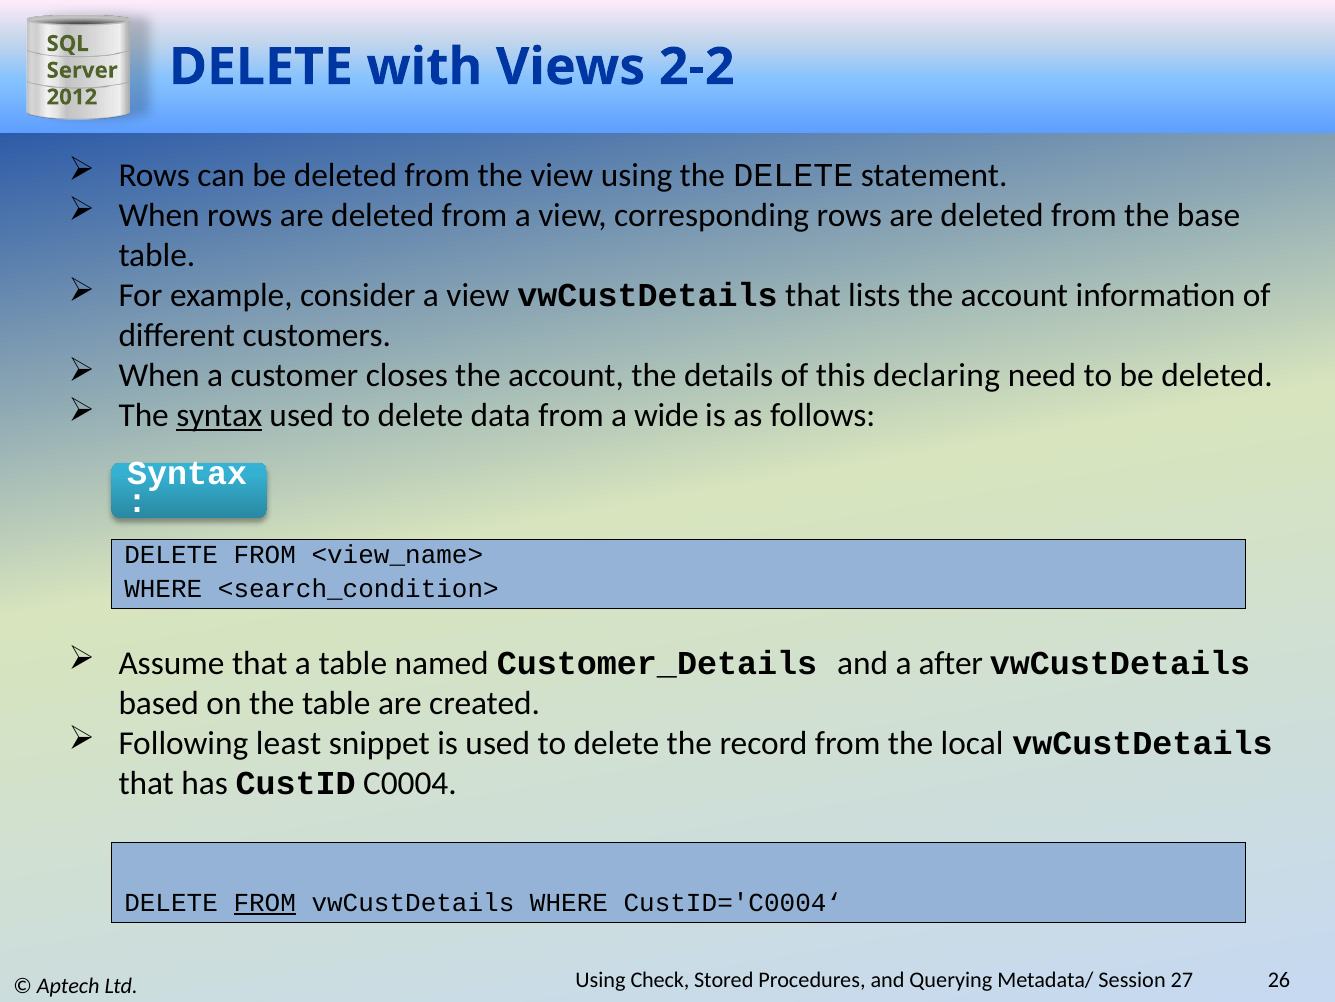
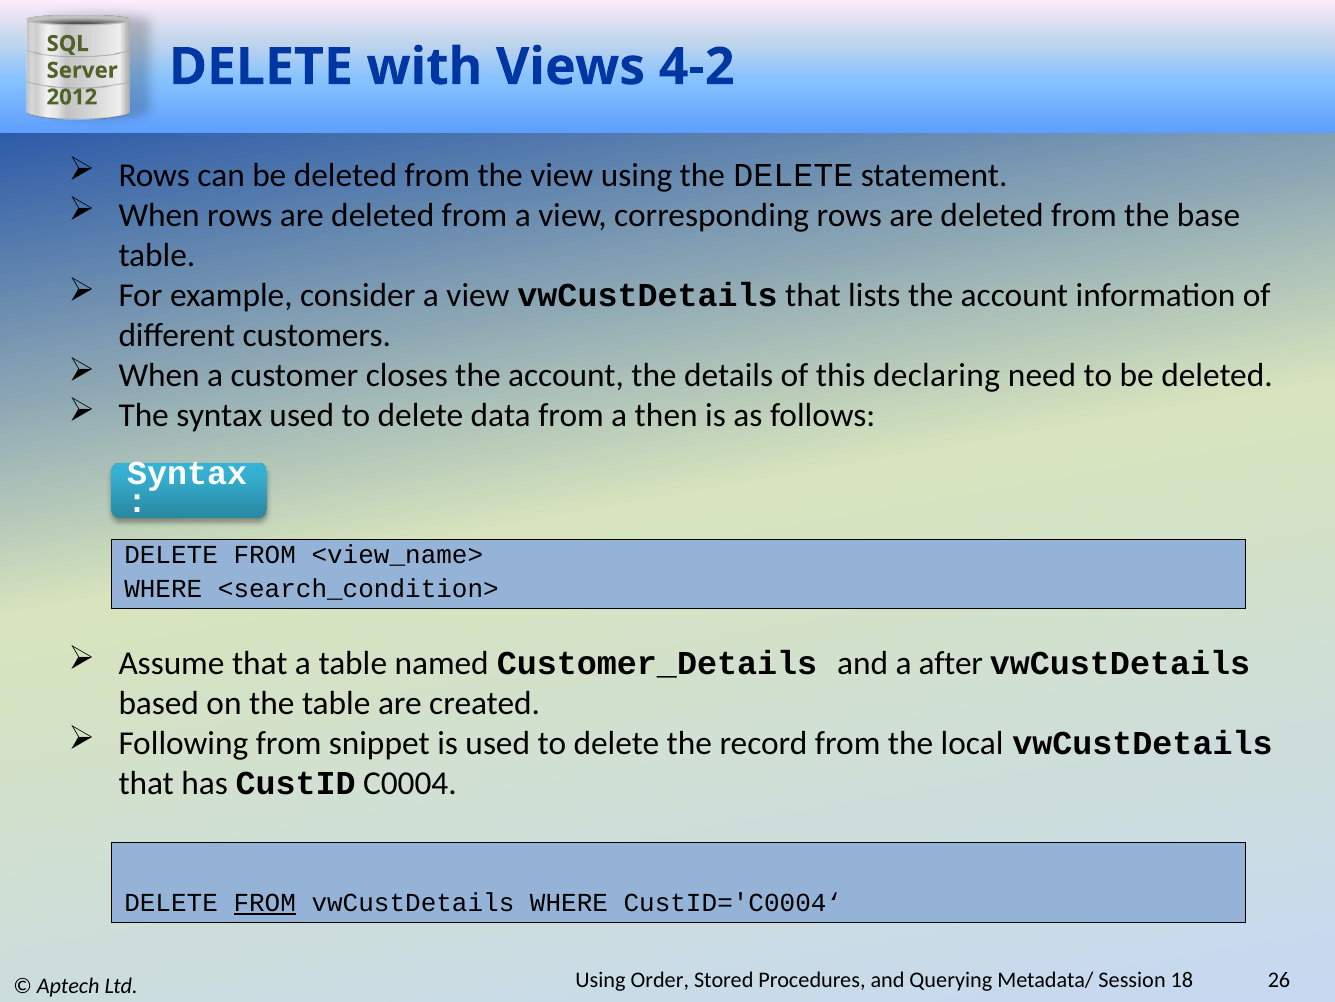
2-2: 2-2 -> 4-2 (697, 67)
syntax underline: present -> none (219, 416)
wide: wide -> then (666, 416)
Following least: least -> from (289, 743)
Check: Check -> Order (660, 979)
27: 27 -> 18 (1182, 979)
